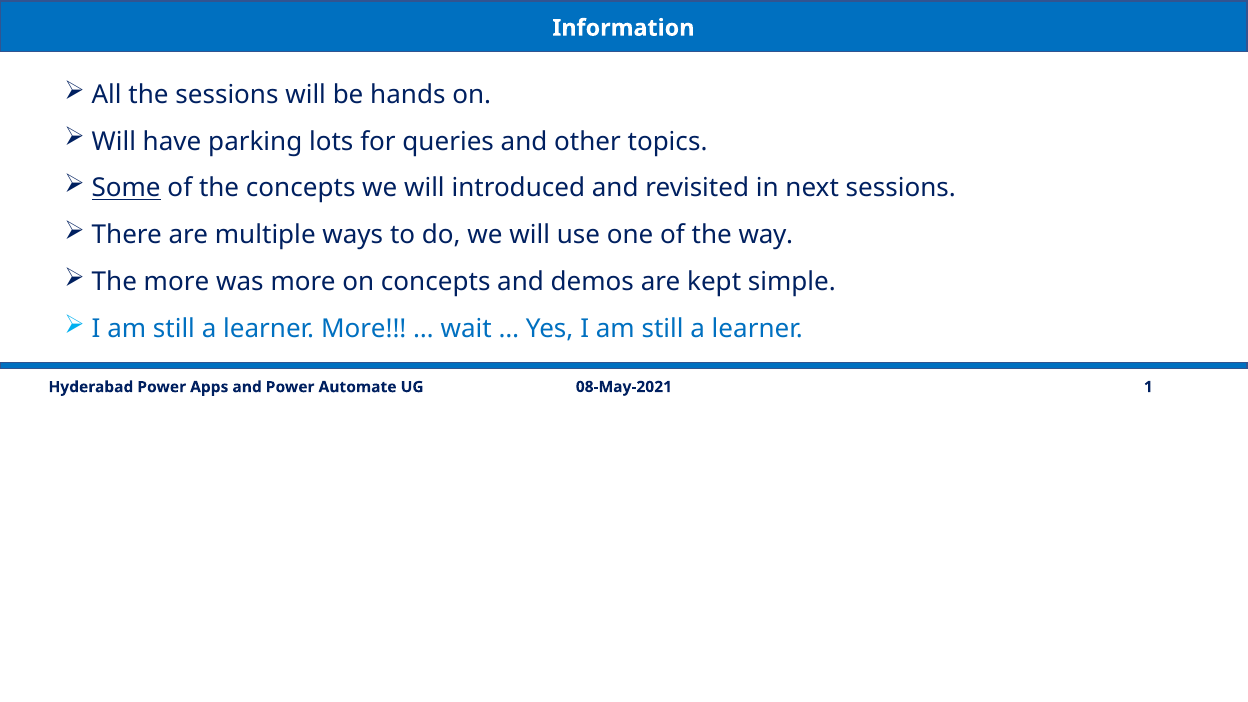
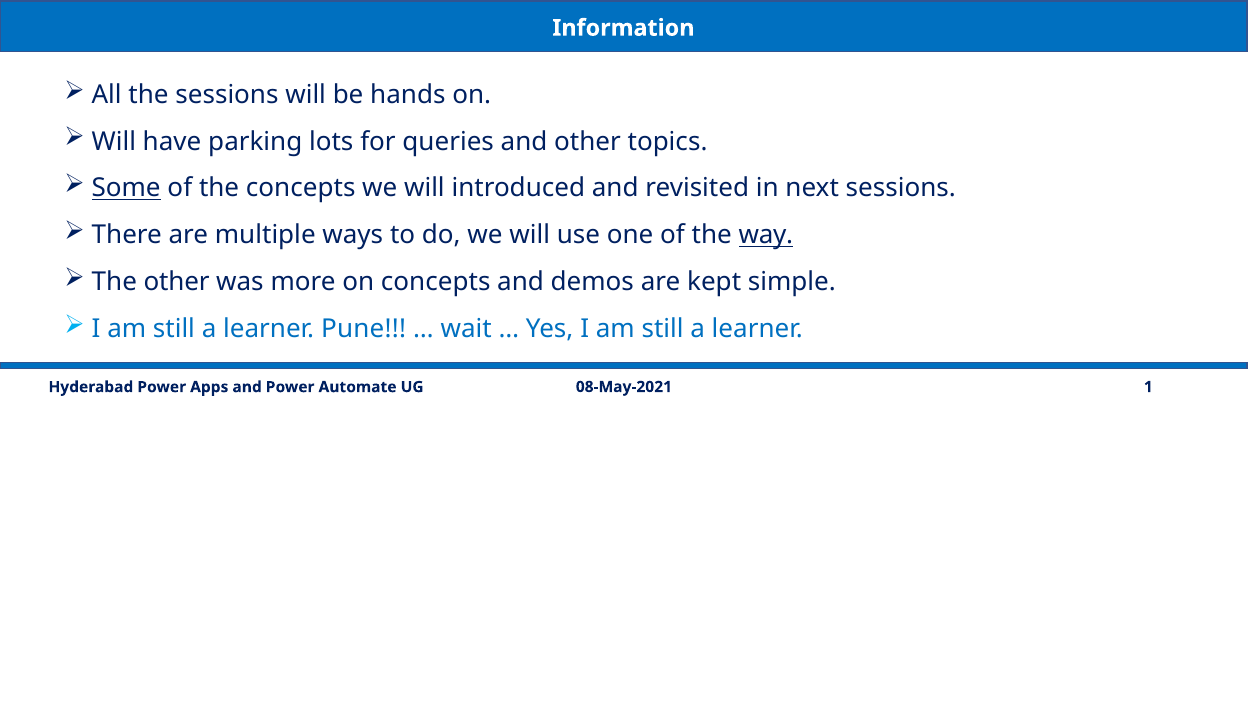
way underline: none -> present (766, 235)
The more: more -> other (177, 282)
learner More: More -> Pune (364, 329)
